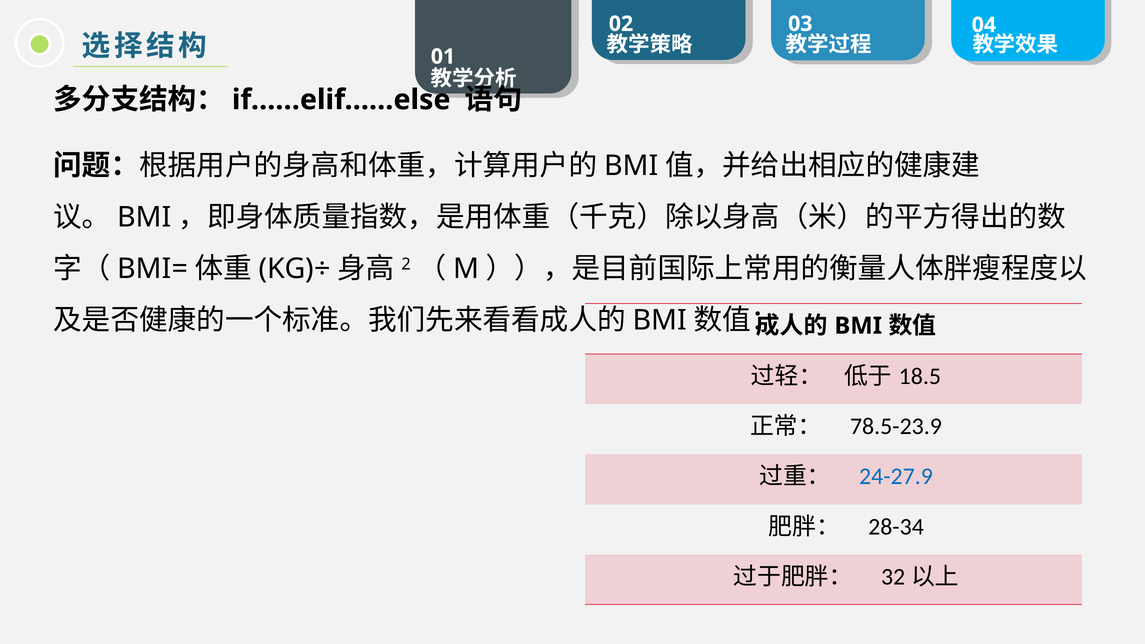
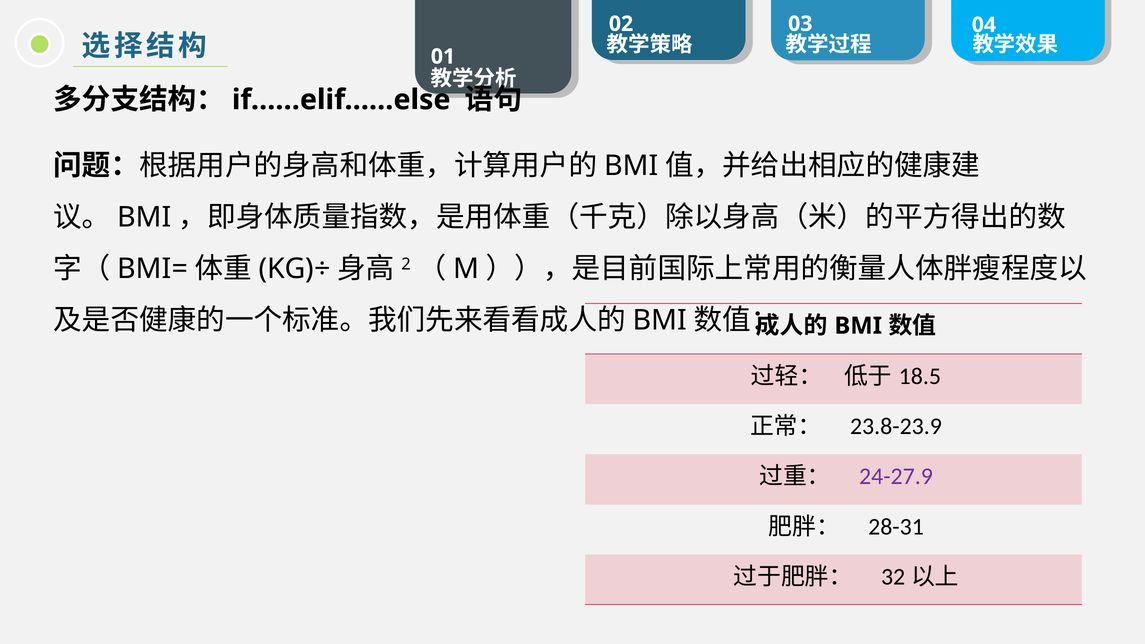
78.5-23.9: 78.5-23.9 -> 23.8-23.9 (896, 426)
24-27.9 colour: blue -> purple (896, 477)
28-34: 28-34 -> 28-31 (896, 527)
